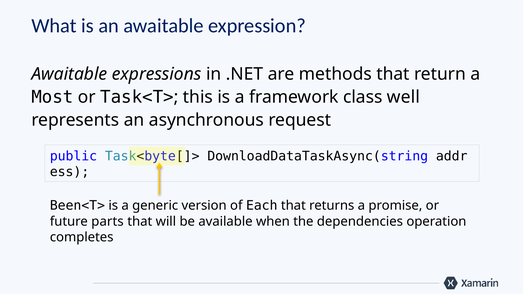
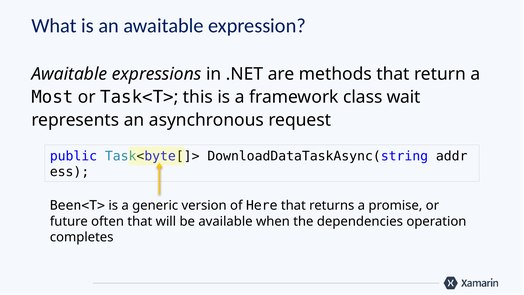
well: well -> wait (404, 97)
Each: Each -> Here (262, 205)
parts: parts -> often (108, 221)
